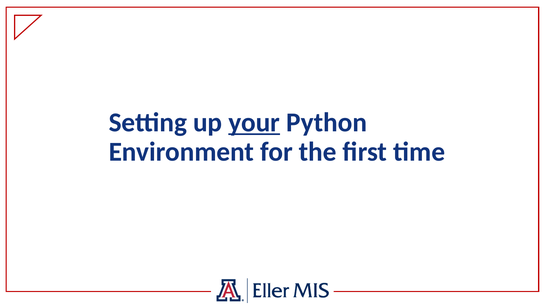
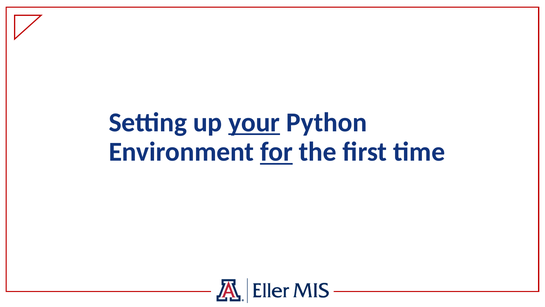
for underline: none -> present (276, 152)
